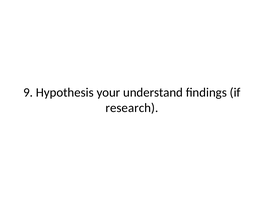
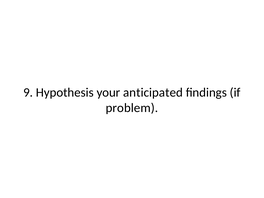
understand: understand -> anticipated (153, 93)
research: research -> problem (132, 108)
